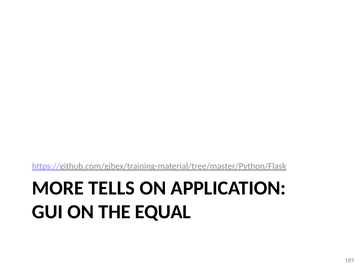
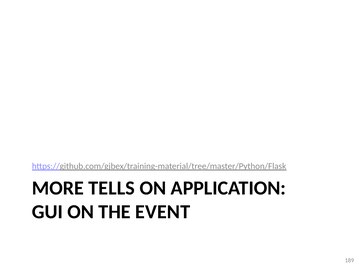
EQUAL: EQUAL -> EVENT (163, 212)
